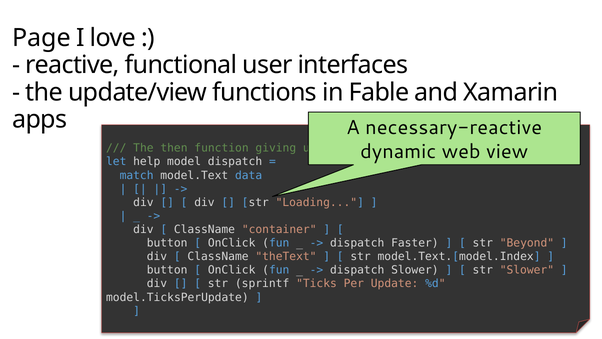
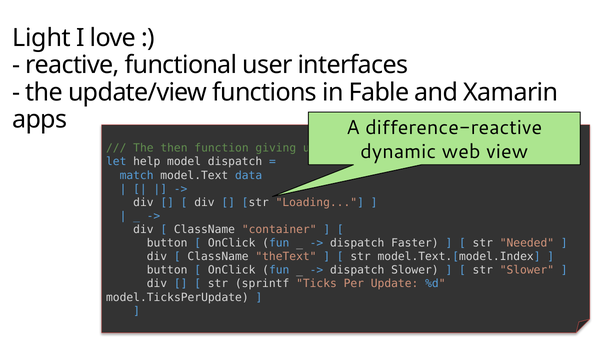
Page: Page -> Light (42, 38)
necessary-reactive: necessary-reactive -> difference-reactive (454, 128)
Beyond: Beyond -> Needed (527, 243)
